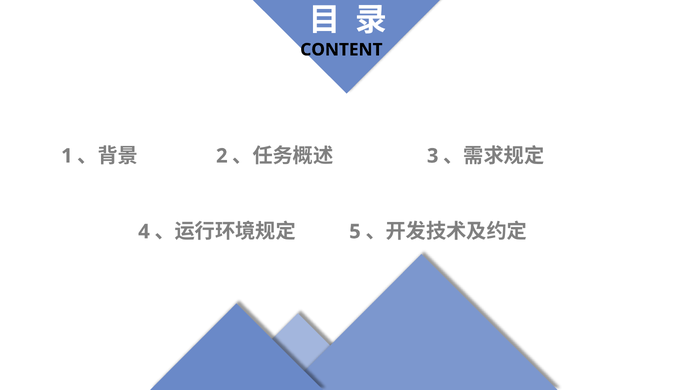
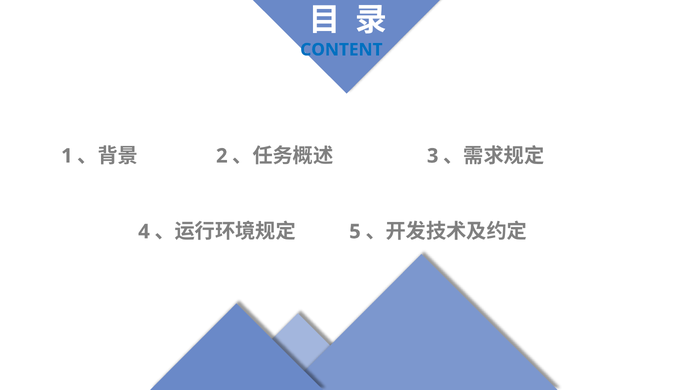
CONTENT colour: black -> blue (341, 50)
